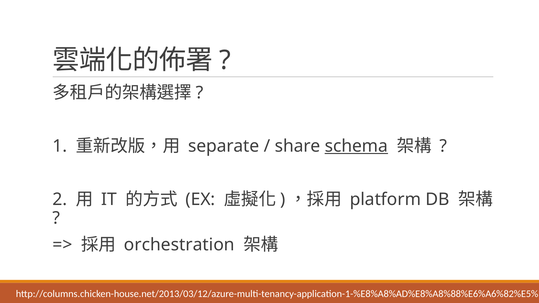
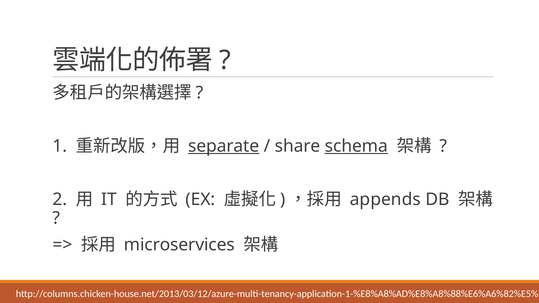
separate underline: none -> present (224, 146)
platform: platform -> appends (385, 200)
orchestration: orchestration -> microservices (179, 245)
